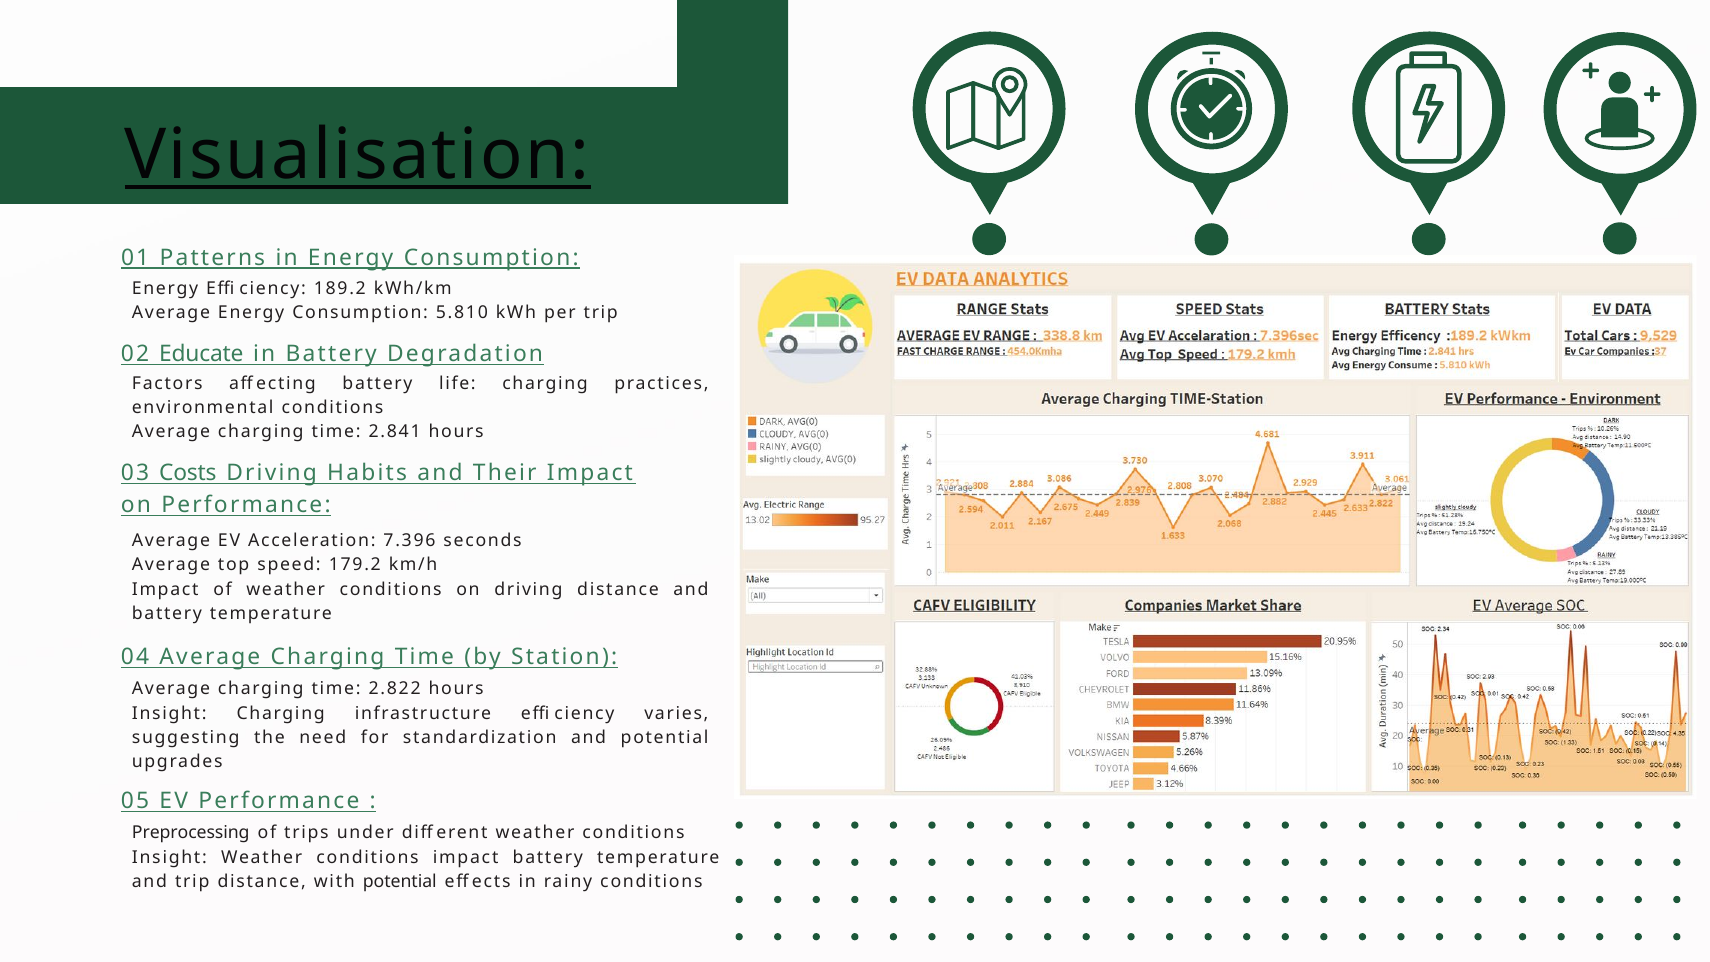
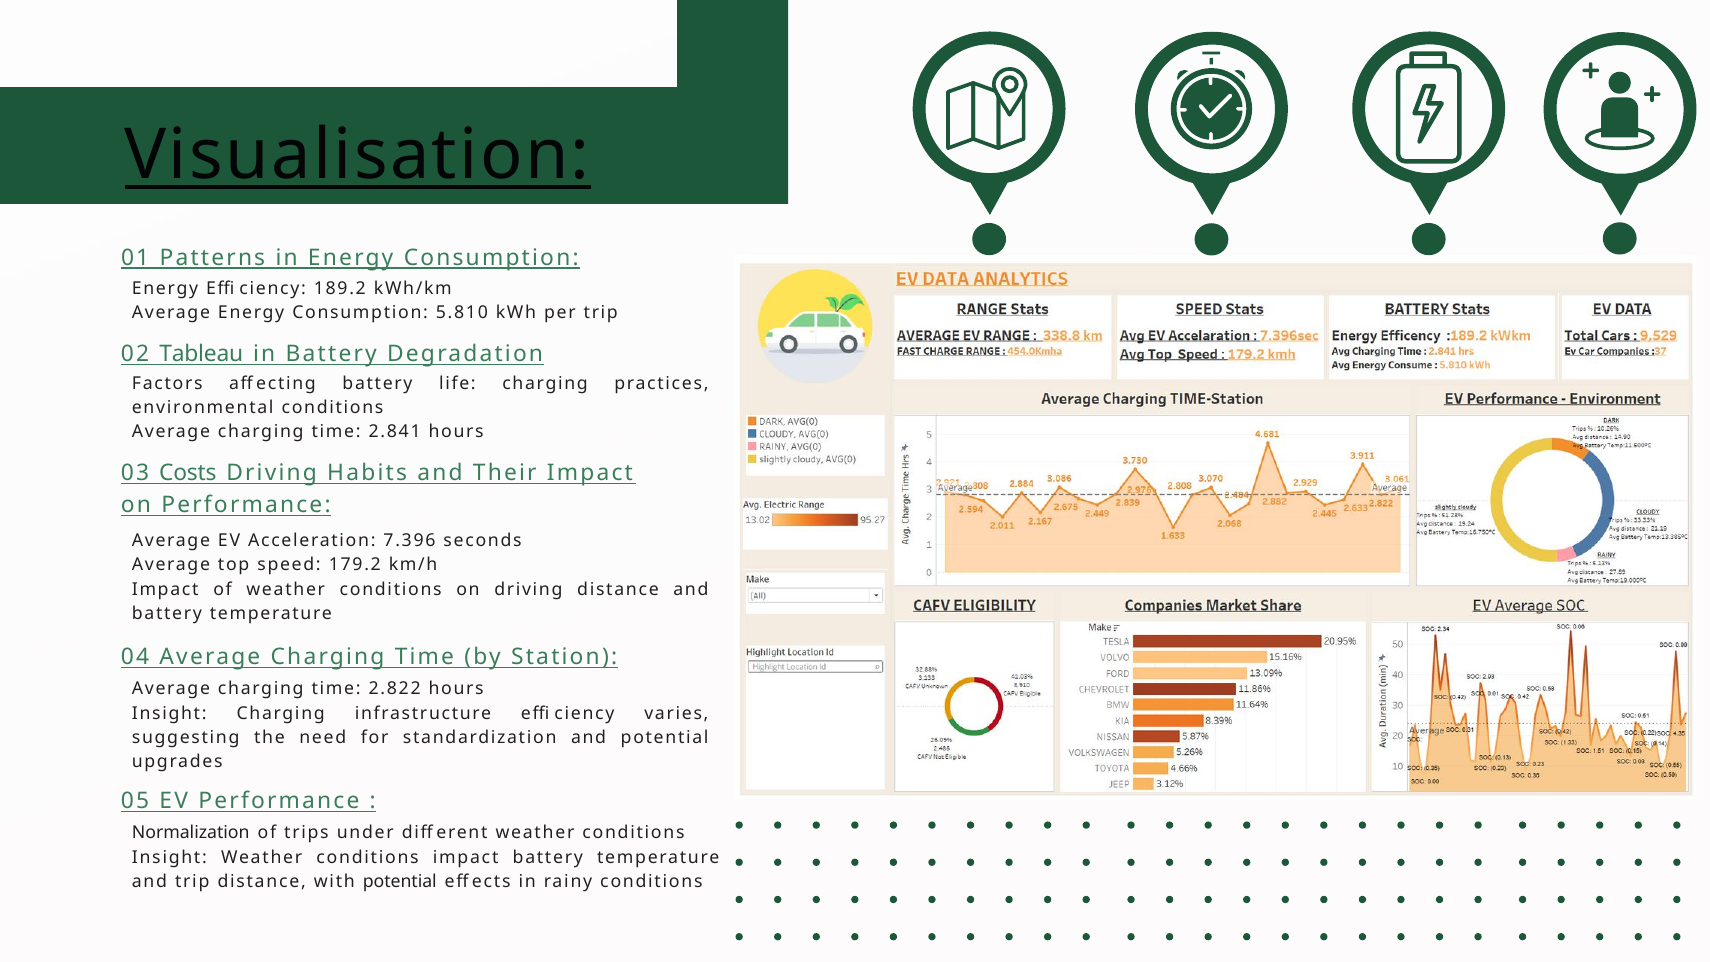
Educate: Educate -> Tableau (201, 354)
Preprocessing: Preprocessing -> Normalization (191, 833)
